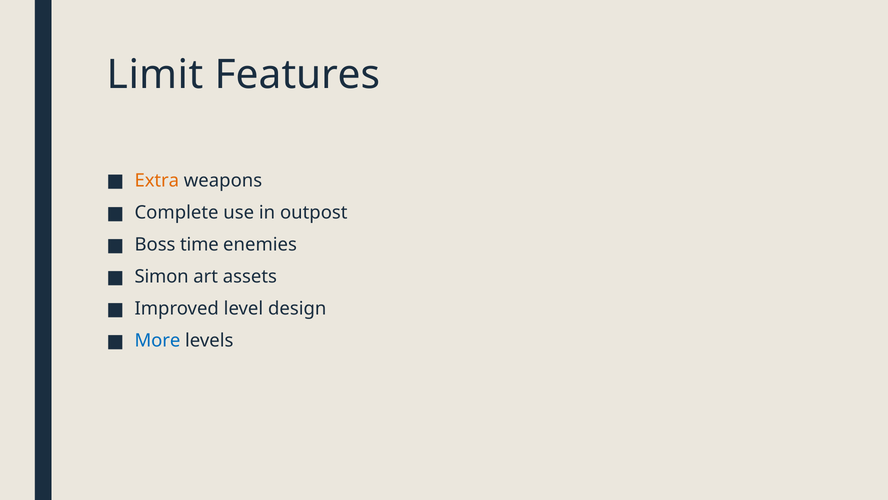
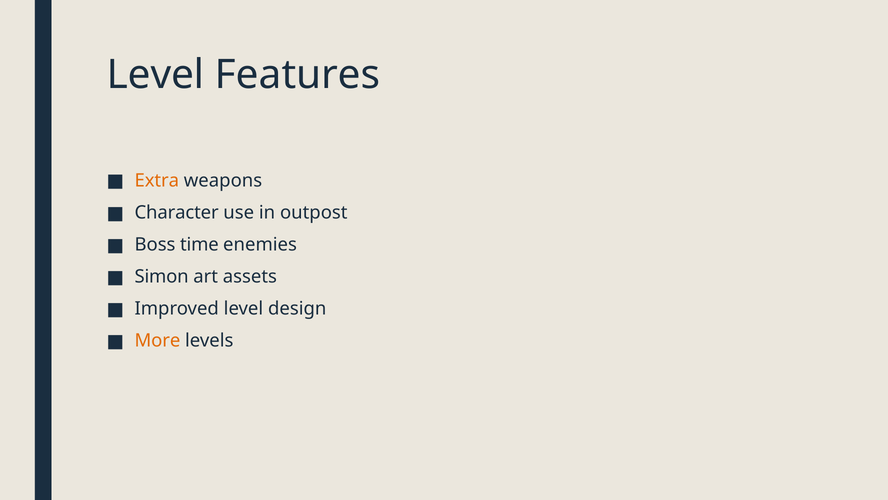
Limit: Limit -> Level (155, 75)
Complete: Complete -> Character (177, 212)
More colour: blue -> orange (157, 340)
